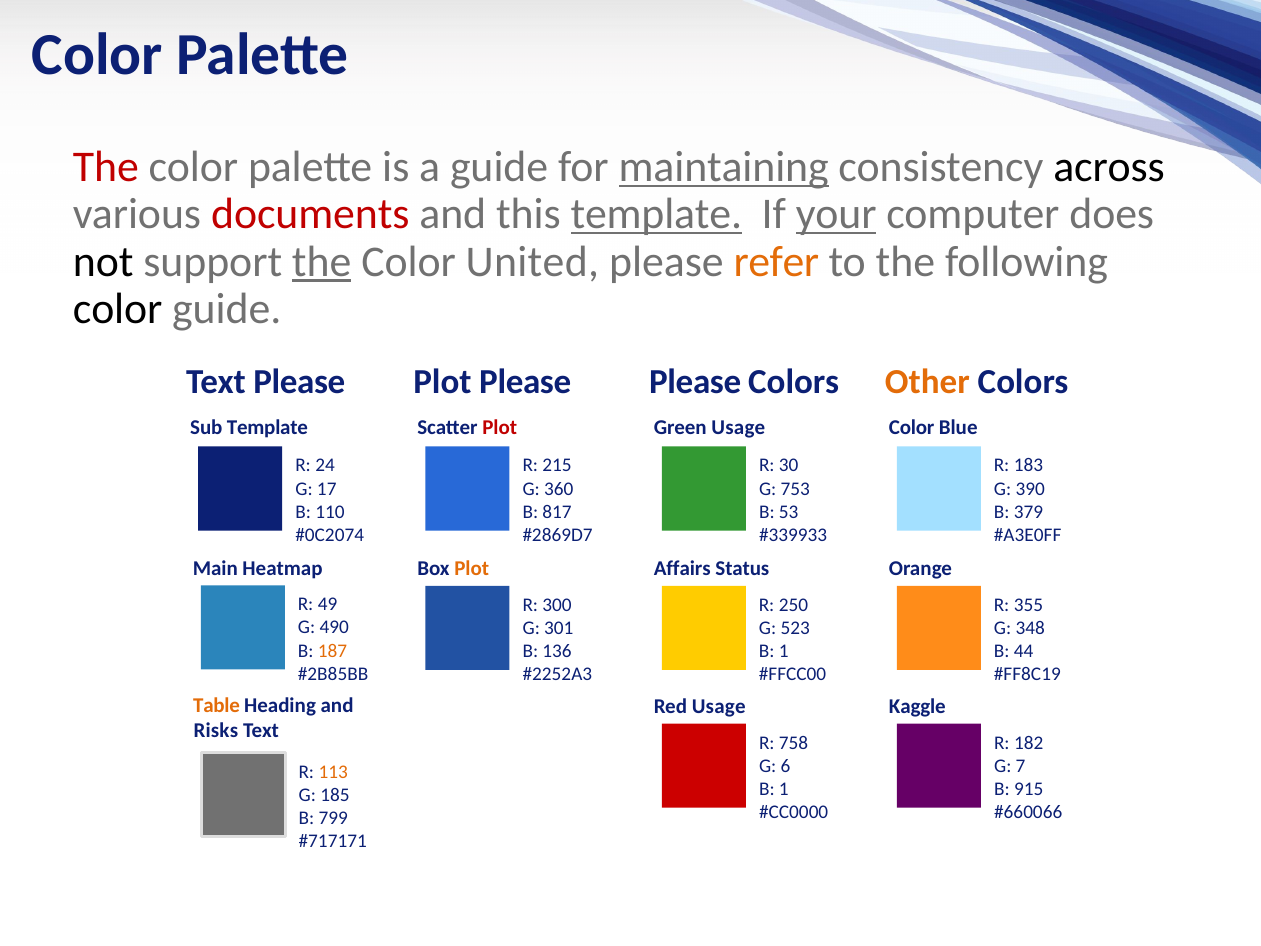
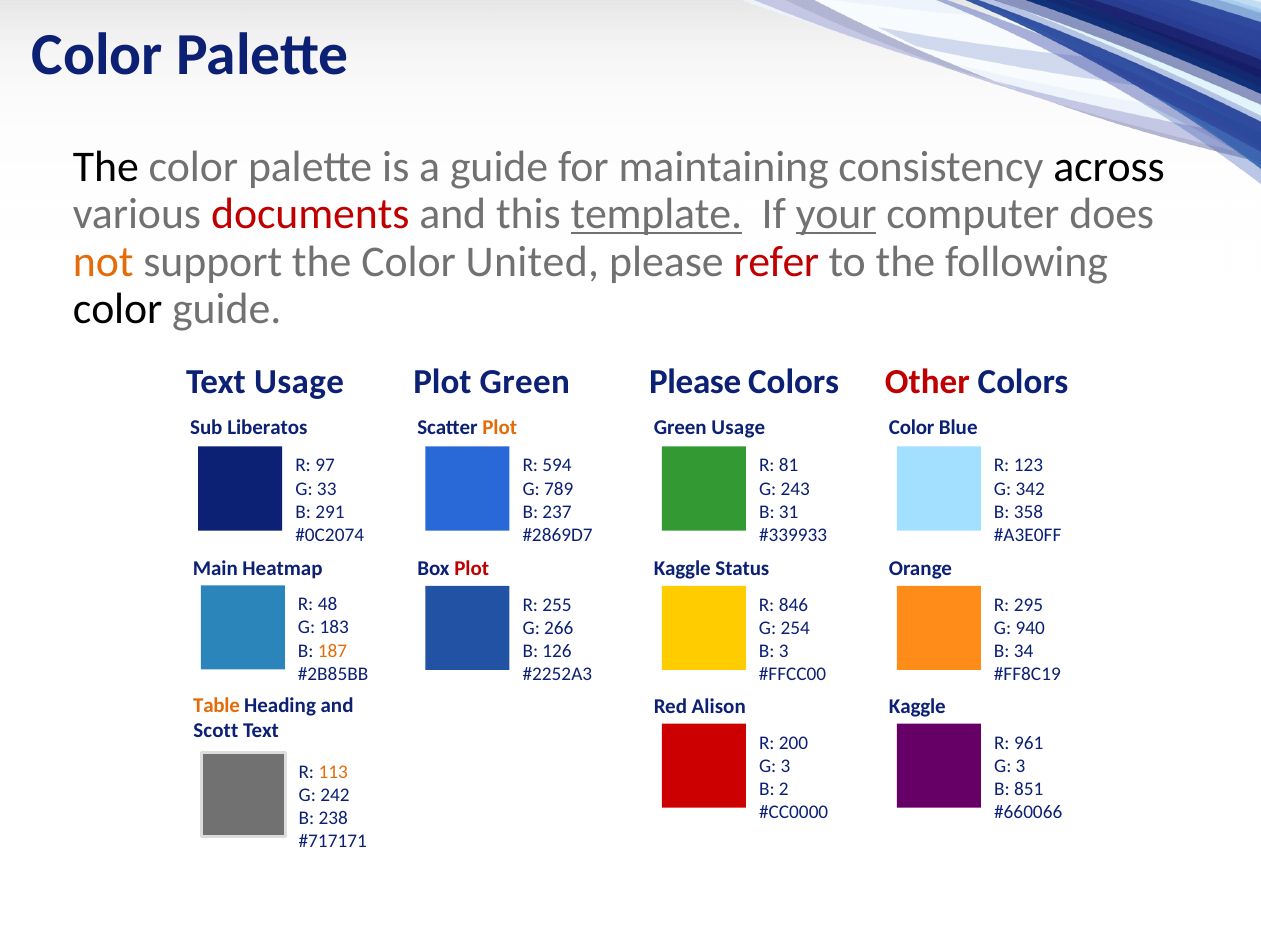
The colour: red -> black (106, 167)
maintaining underline: present -> none (724, 167)
not colour: black -> orange (103, 262)
the underline: present -> none (322, 262)
refer colour: orange -> red (776, 262)
Text Please: Please -> Usage (299, 382)
Plot Please: Please -> Green (525, 382)
Other colour: orange -> red (927, 382)
Sub Template: Template -> Liberatos (267, 428)
Plot colour: red -> orange (500, 428)
24: 24 -> 97 (325, 465)
215: 215 -> 594 (557, 465)
30: 30 -> 81 (789, 465)
183: 183 -> 123 (1028, 465)
17: 17 -> 33 (327, 489)
360: 360 -> 789 (559, 489)
753: 753 -> 243 (795, 489)
390: 390 -> 342 (1030, 489)
110: 110 -> 291 (330, 512)
817: 817 -> 237 (557, 512)
53: 53 -> 31 (789, 512)
379: 379 -> 358 (1028, 512)
Plot colour: orange -> red (472, 568)
Affairs: Affairs -> Kaggle (682, 568)
49: 49 -> 48 (328, 604)
300: 300 -> 255 (557, 605)
250: 250 -> 846 (793, 605)
355: 355 -> 295 (1028, 605)
490: 490 -> 183 (334, 627)
301: 301 -> 266 (559, 628)
523: 523 -> 254 (795, 628)
348: 348 -> 940 (1030, 628)
136: 136 -> 126 (557, 651)
1: 1 -> 3 (784, 651)
44: 44 -> 34 (1024, 651)
Red Usage: Usage -> Alison (719, 706)
Risks: Risks -> Scott (216, 730)
758: 758 -> 200 (794, 743)
182: 182 -> 961 (1029, 743)
6: 6 -> 3 (785, 766)
7: 7 -> 3 (1021, 766)
1: 1 -> 2 (784, 789)
915: 915 -> 851 (1029, 789)
185: 185 -> 242 (335, 795)
799: 799 -> 238 (333, 818)
